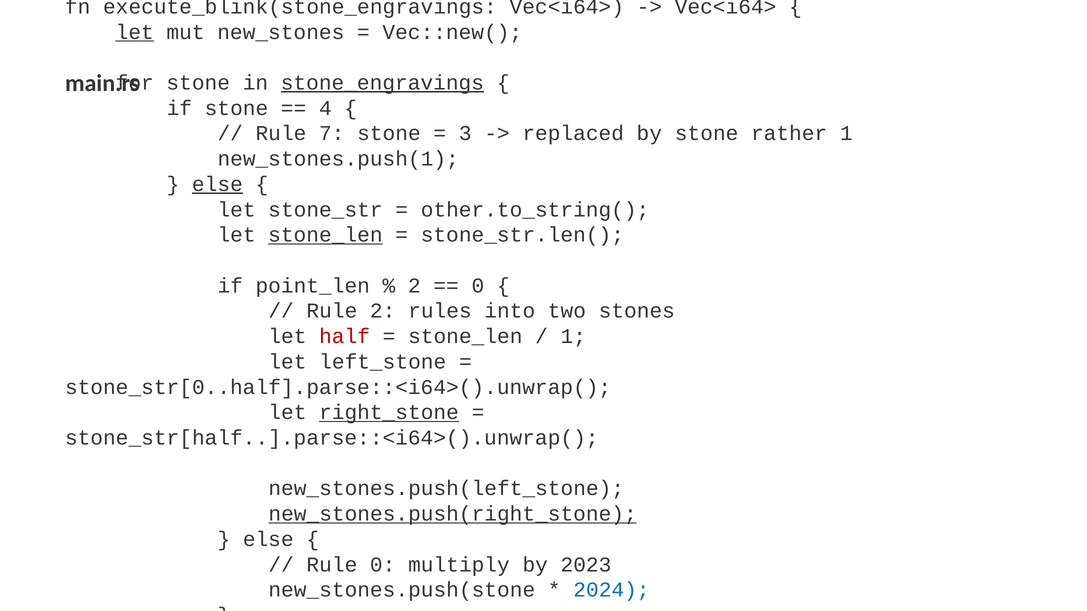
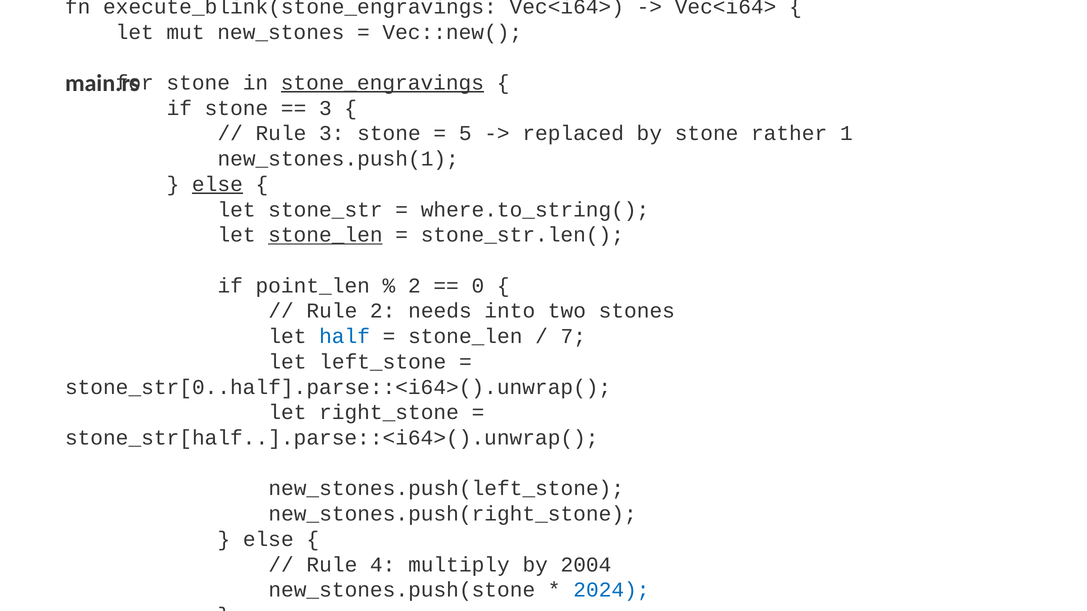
let underline: present -> none (135, 32)
4: 4 -> 3 (325, 108)
Rule 7: 7 -> 3 (332, 134)
3: 3 -> 5 (465, 134)
other.to_string(: other.to_string( -> where.to_string( (535, 210)
2 rules: rules -> needs (440, 311)
half colour: red -> blue (345, 337)
1: 1 -> 7 (573, 337)
right_stone underline: present -> none (389, 413)
new_stones.push(right_stone underline: present -> none (453, 514)
Rule 0: 0 -> 4 (383, 565)
2023: 2023 -> 2004 (586, 565)
